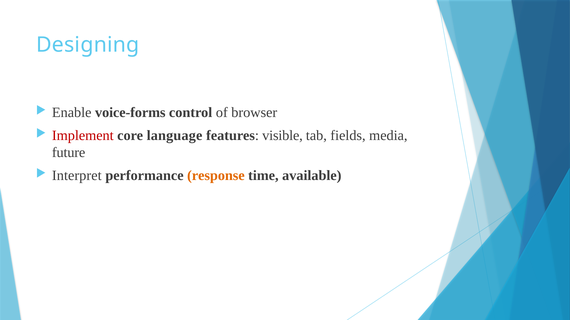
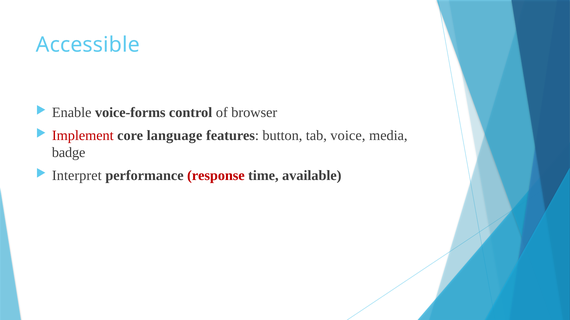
Designing: Designing -> Accessible (88, 45)
visible: visible -> button (282, 136)
fields: fields -> voice (348, 136)
future: future -> badge (69, 153)
response colour: orange -> red (216, 176)
